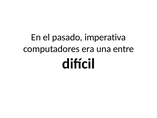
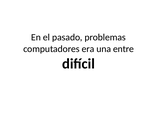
imperativa: imperativa -> problemas (105, 37)
